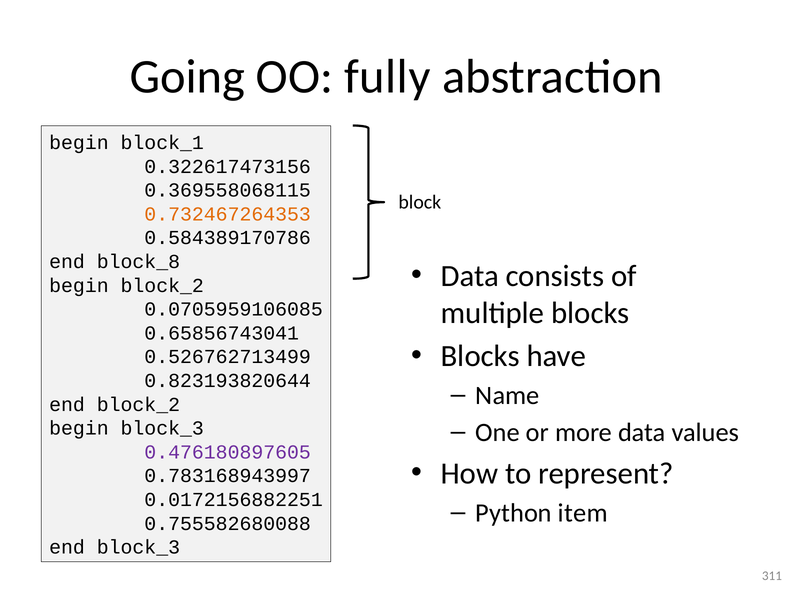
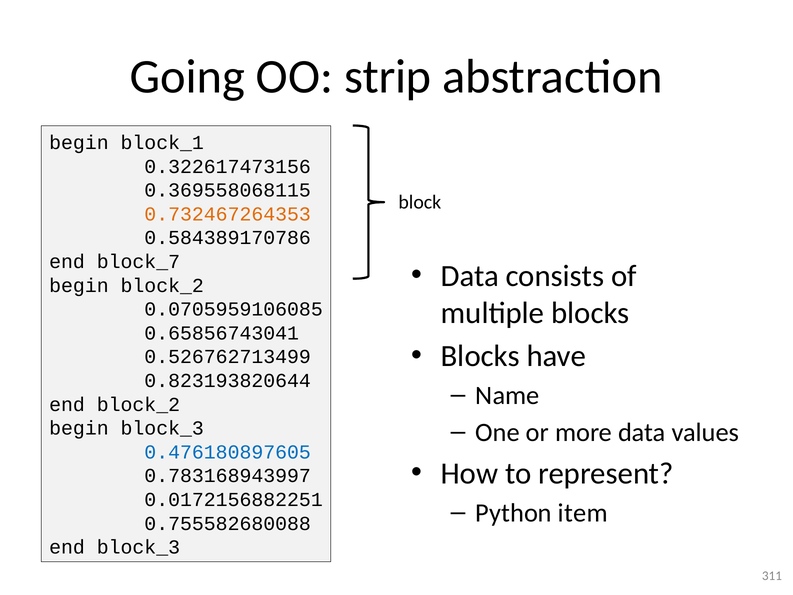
fully: fully -> strip (388, 77)
block_8: block_8 -> block_7 (138, 262)
0.476180897605 colour: purple -> blue (228, 452)
